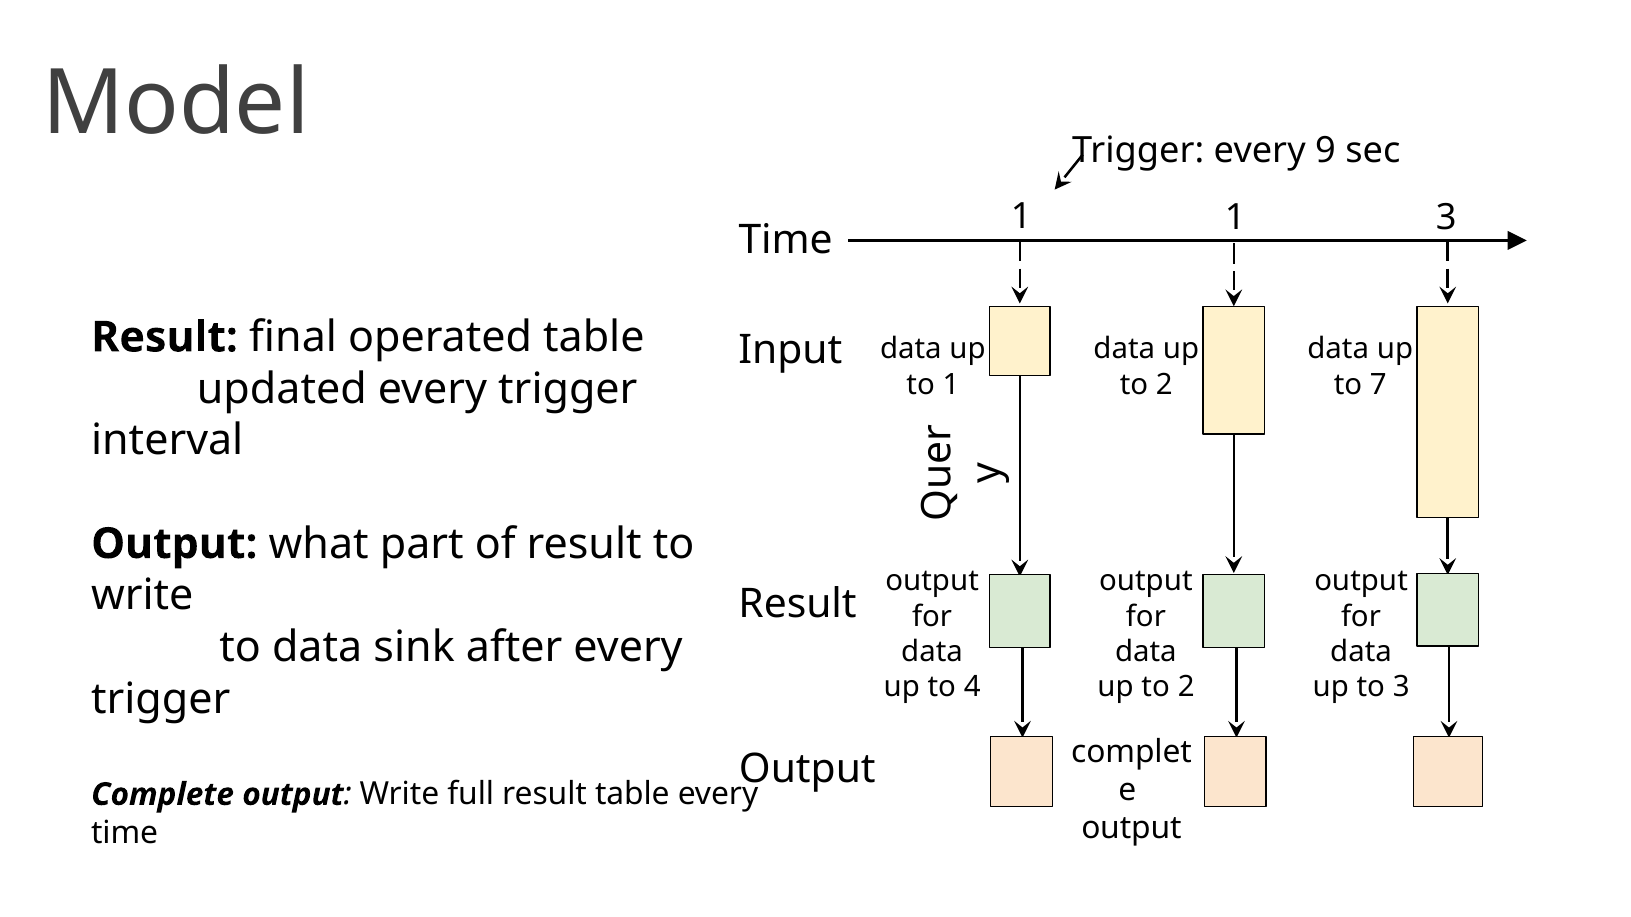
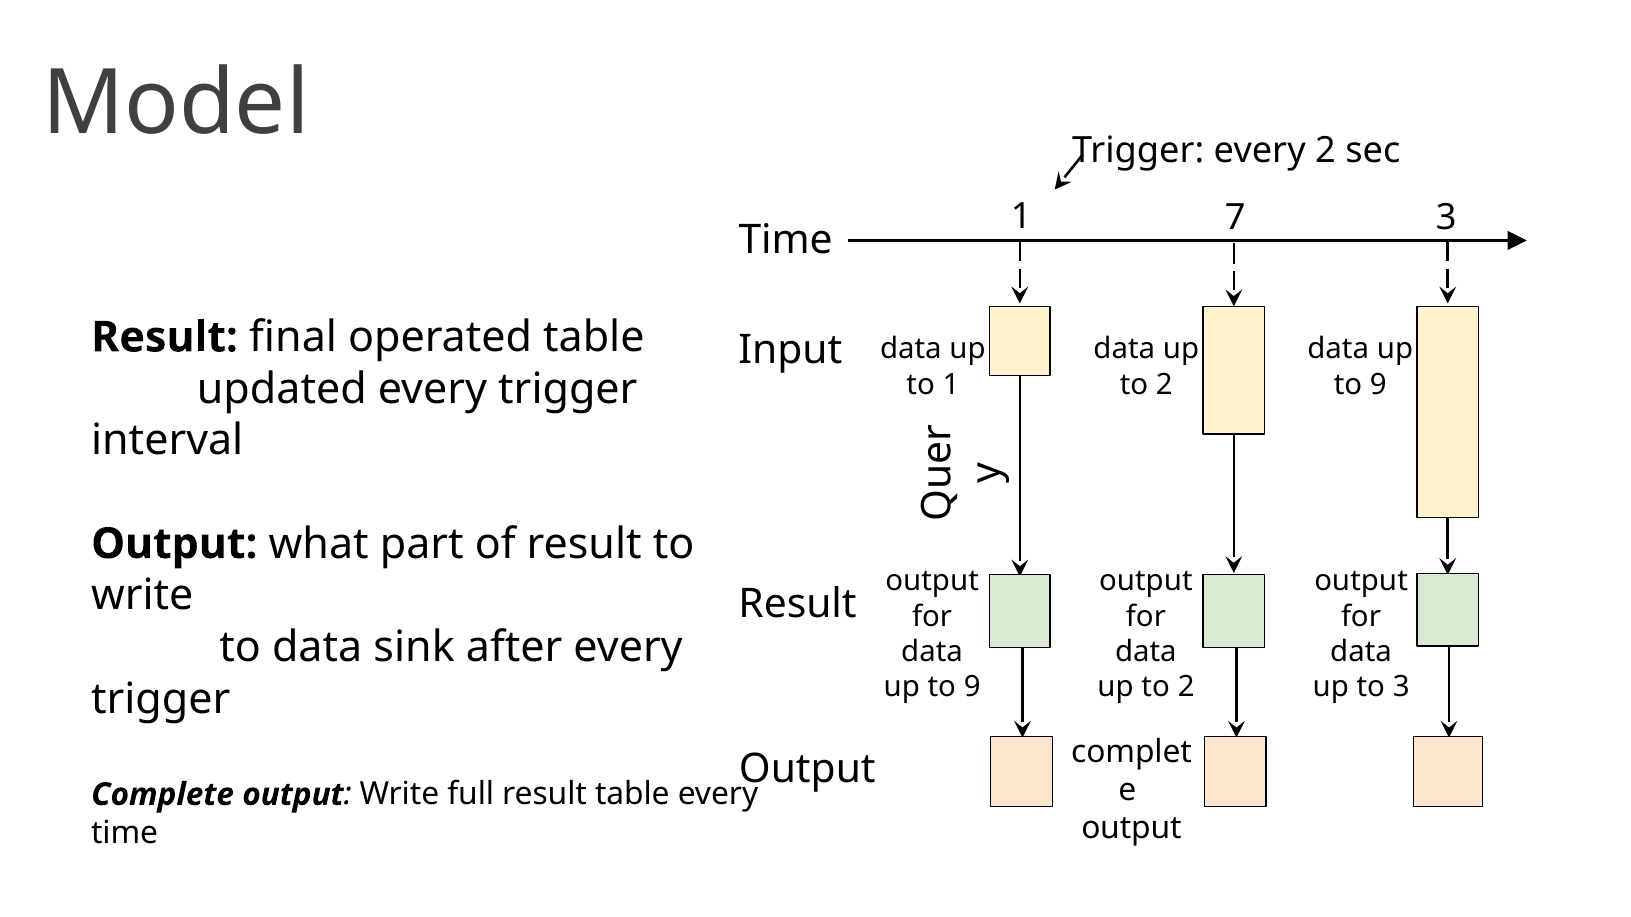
every 9: 9 -> 2 (1326, 151)
1 1: 1 -> 7 (1235, 218)
7: 7 -> 9 (1378, 385)
4: 4 -> 9 (972, 687)
